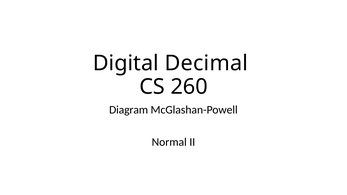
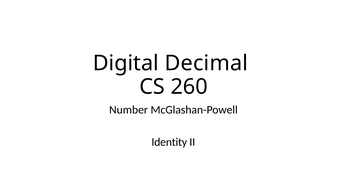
Diagram: Diagram -> Number (129, 110)
Normal: Normal -> Identity (169, 142)
